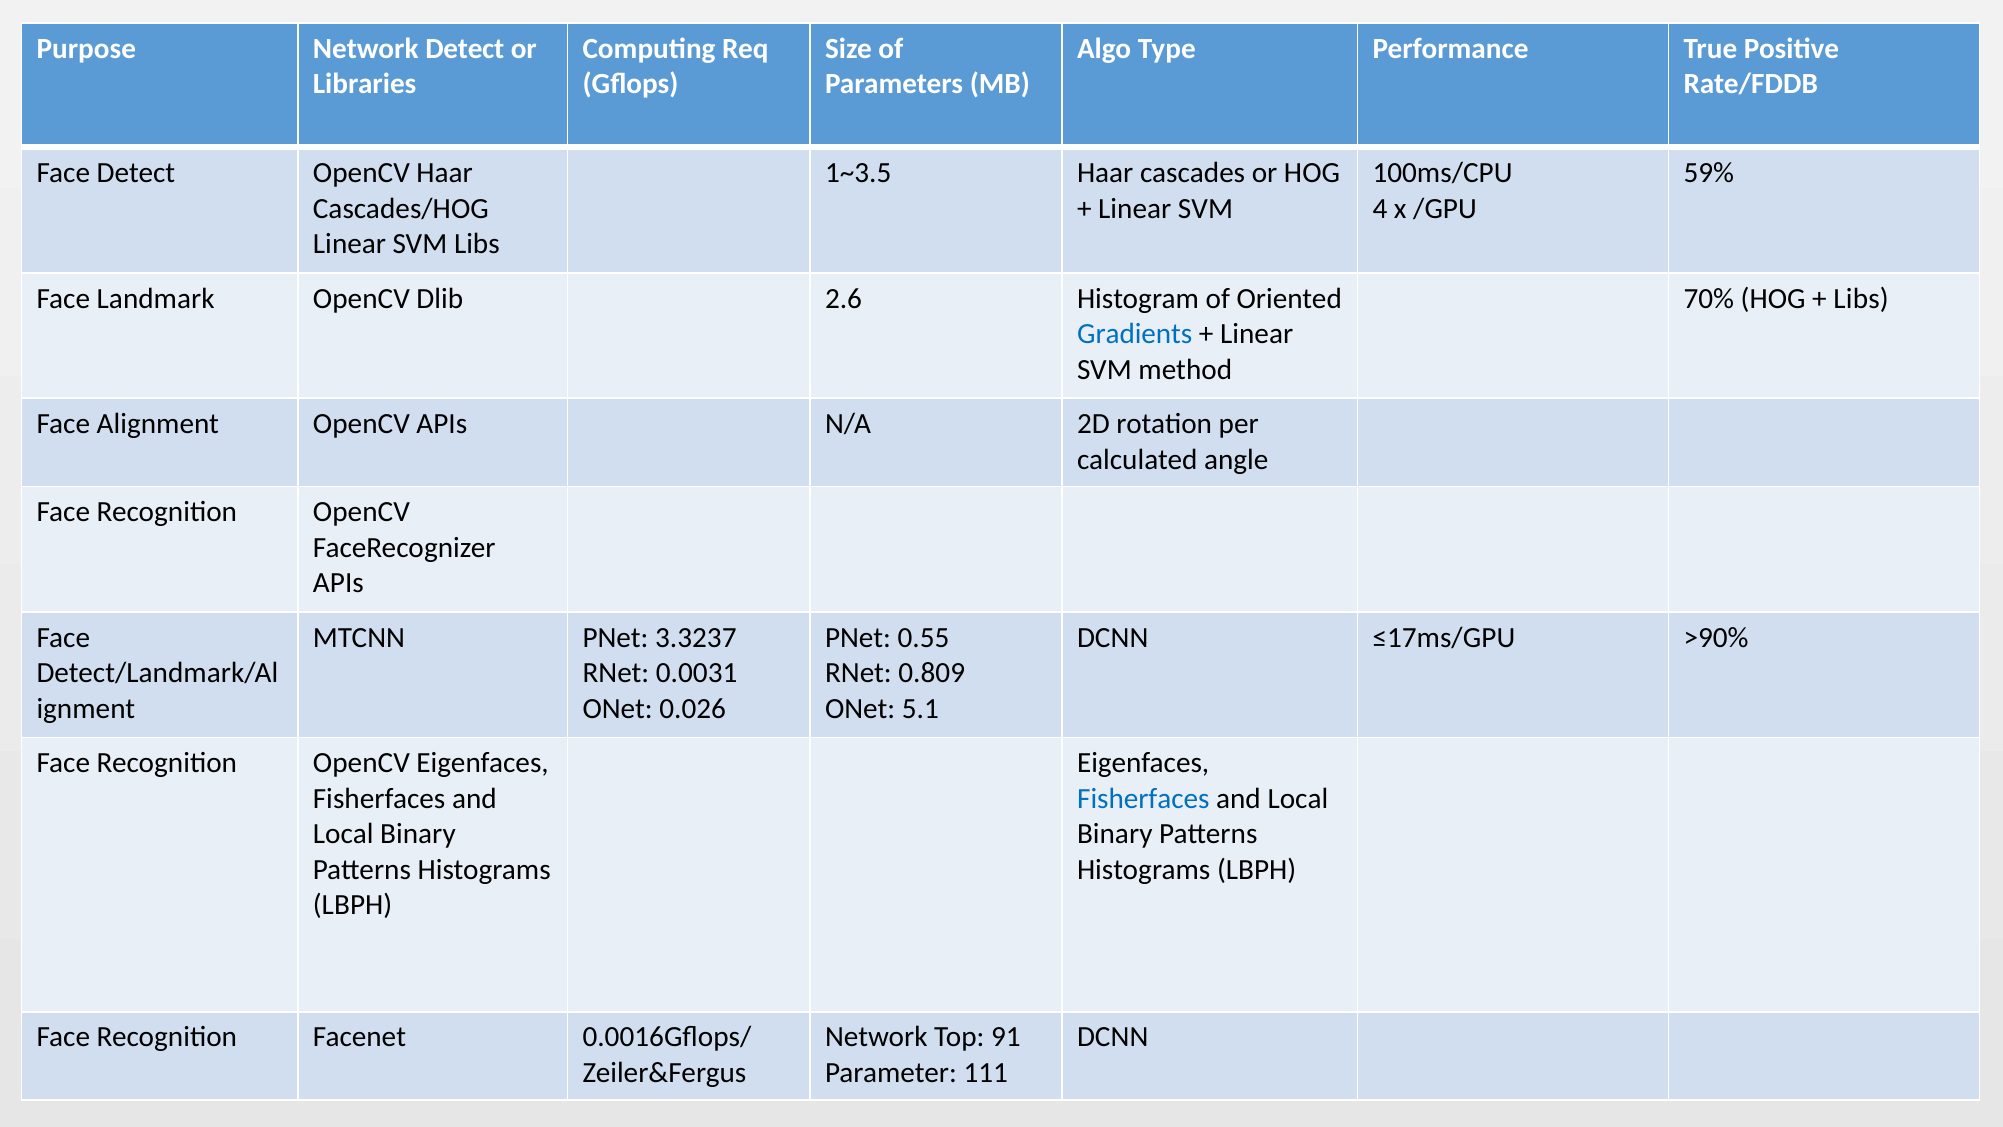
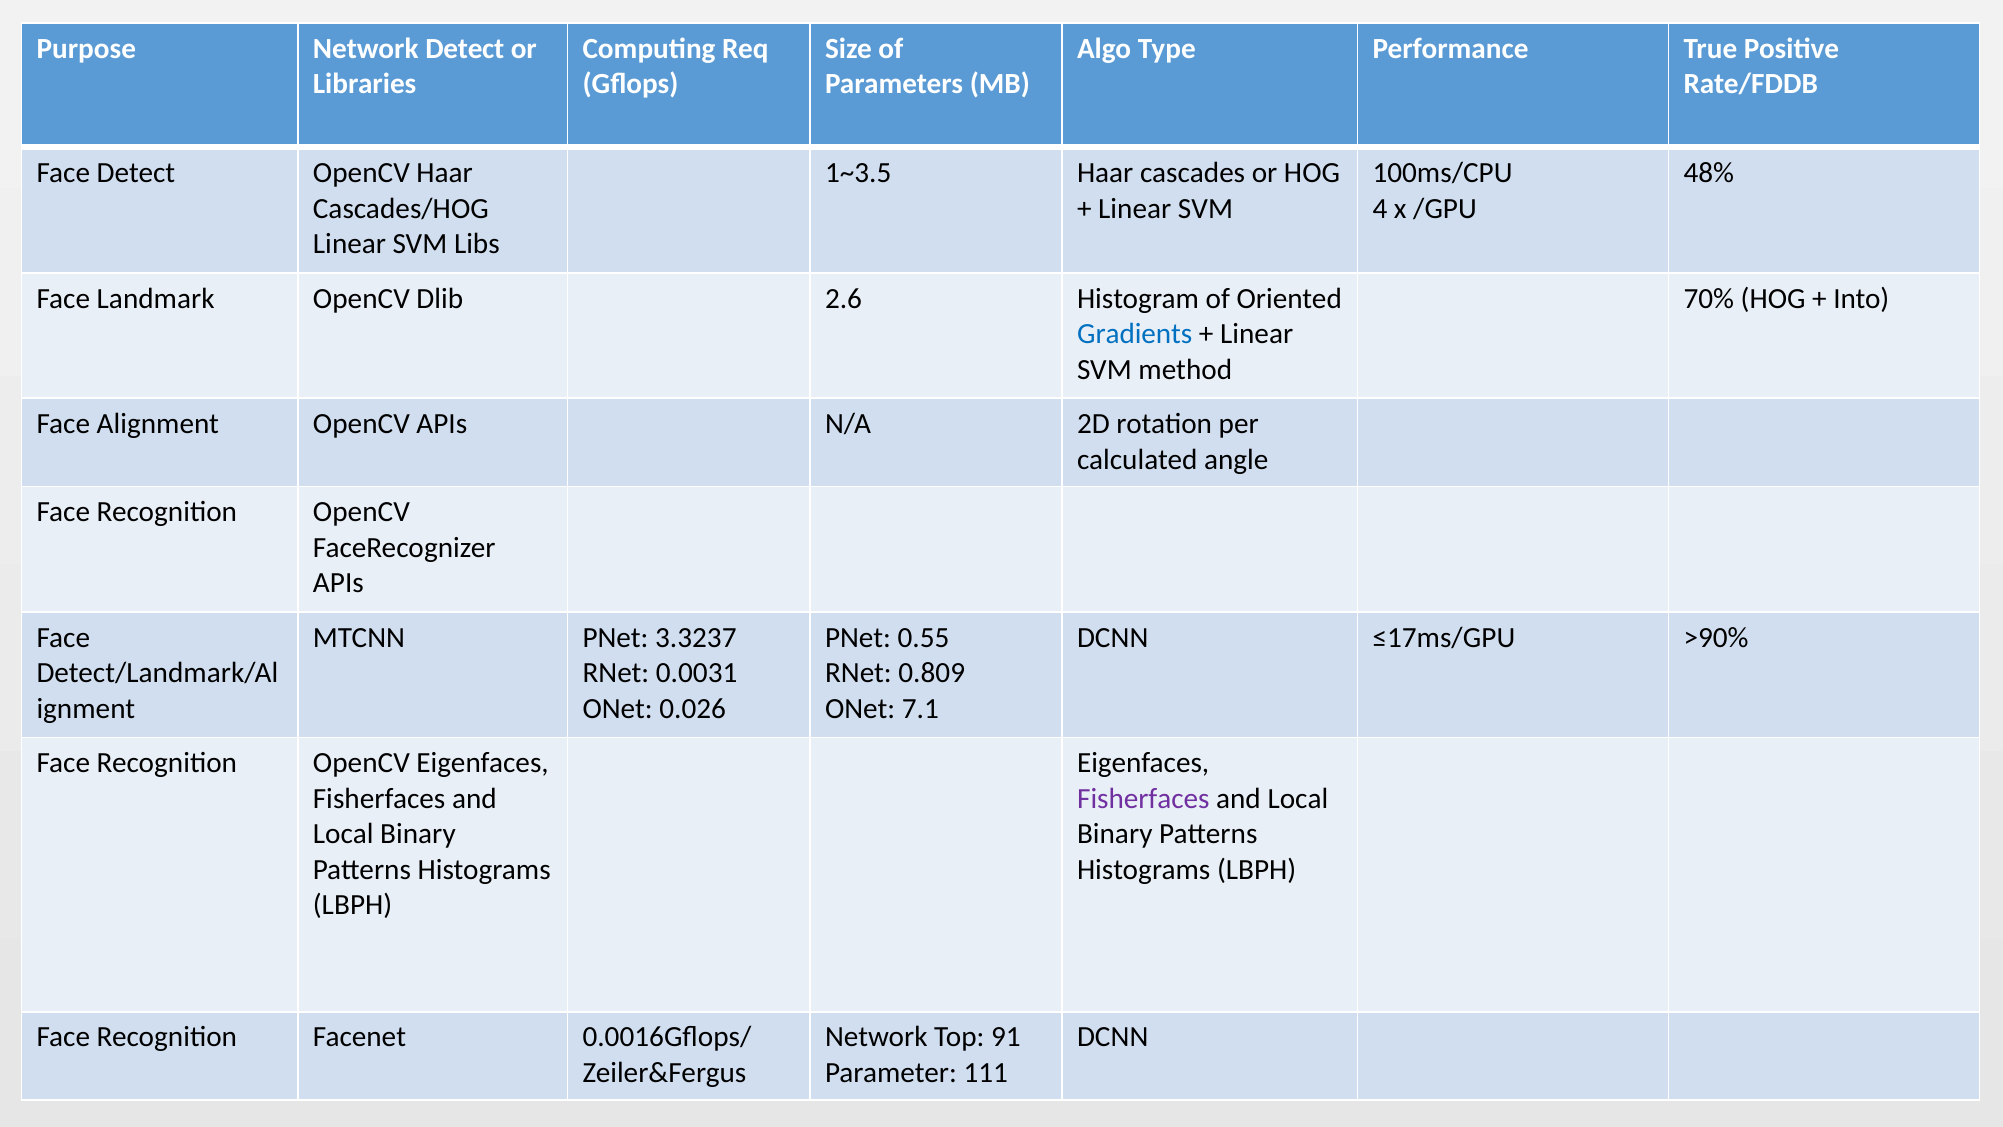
59%: 59% -> 48% (1709, 173)
Libs: Libs -> Into (1861, 298)
5.1: 5.1 -> 7.1 (920, 709)
Fisherfaces colour: blue -> purple (1143, 798)
